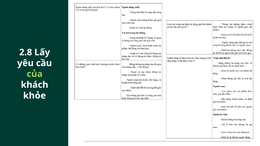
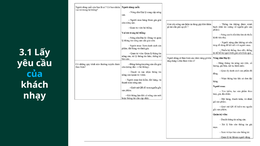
2.8: 2.8 -> 3.1 (26, 52)
của colour: light green -> light blue (35, 74)
khỏe: khỏe -> nhạy (35, 96)
